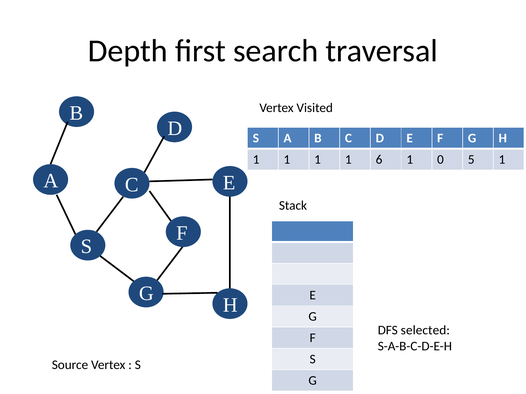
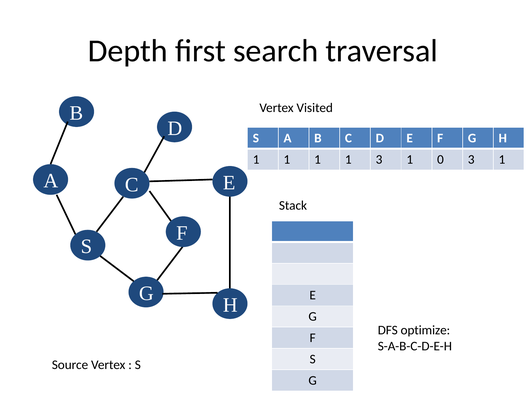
1 6: 6 -> 3 (379, 160)
0 5: 5 -> 3 (471, 160)
selected: selected -> optimize (425, 331)
